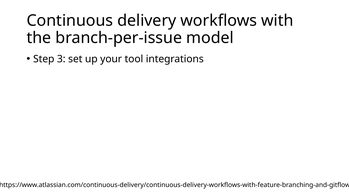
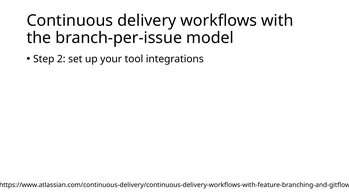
3: 3 -> 2 (61, 59)
